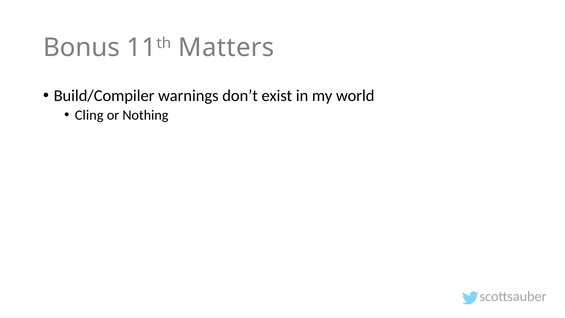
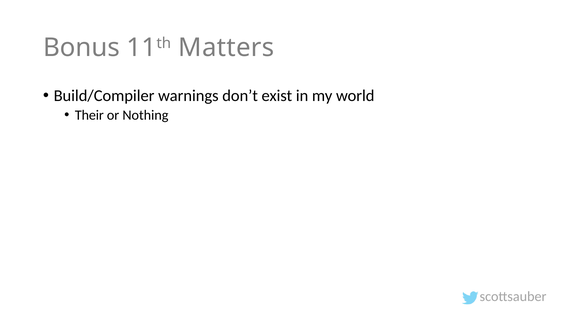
Cling: Cling -> Their (89, 115)
